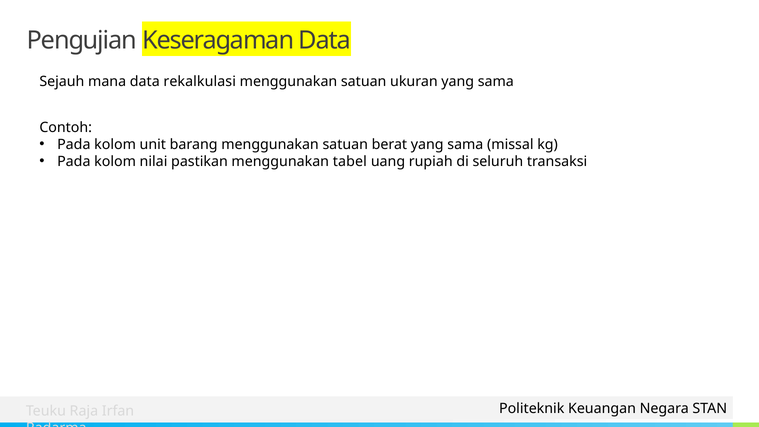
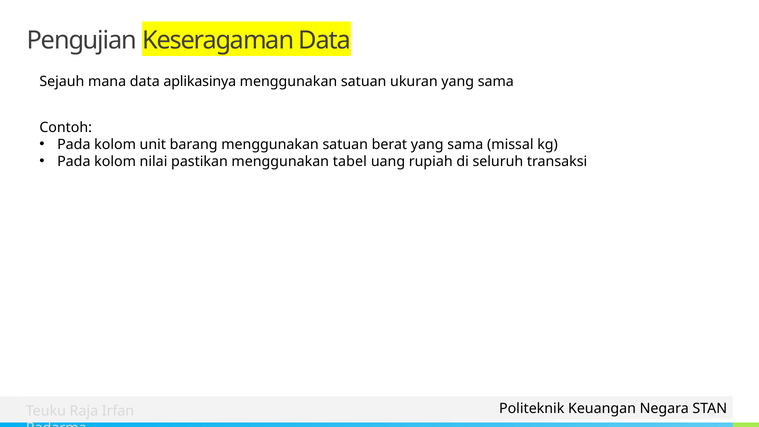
rekalkulasi: rekalkulasi -> aplikasinya (200, 82)
